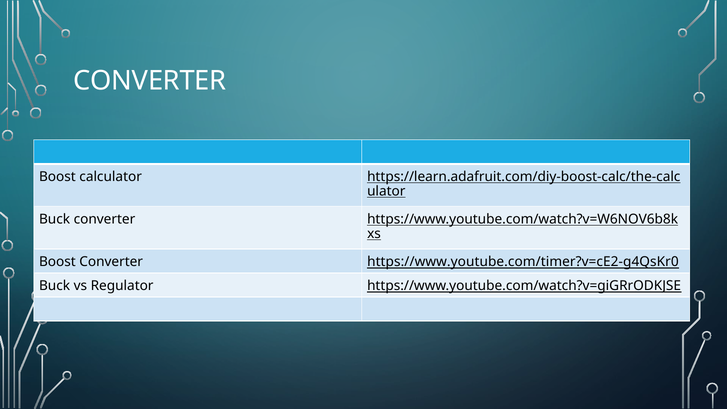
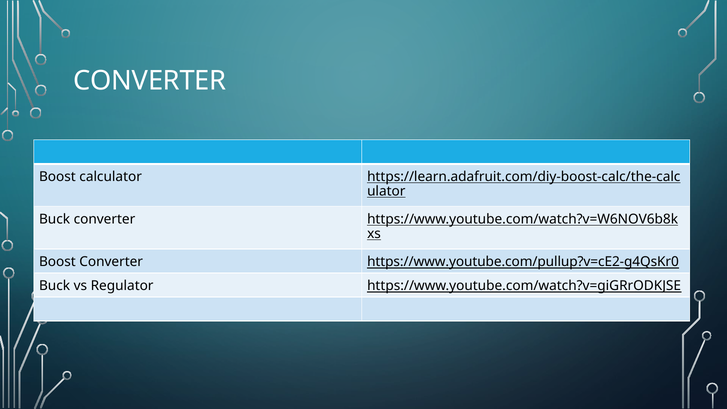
https://www.youtube.com/timer?v=cE2-g4QsKr0: https://www.youtube.com/timer?v=cE2-g4QsKr0 -> https://www.youtube.com/pullup?v=cE2-g4QsKr0 (523, 262)
